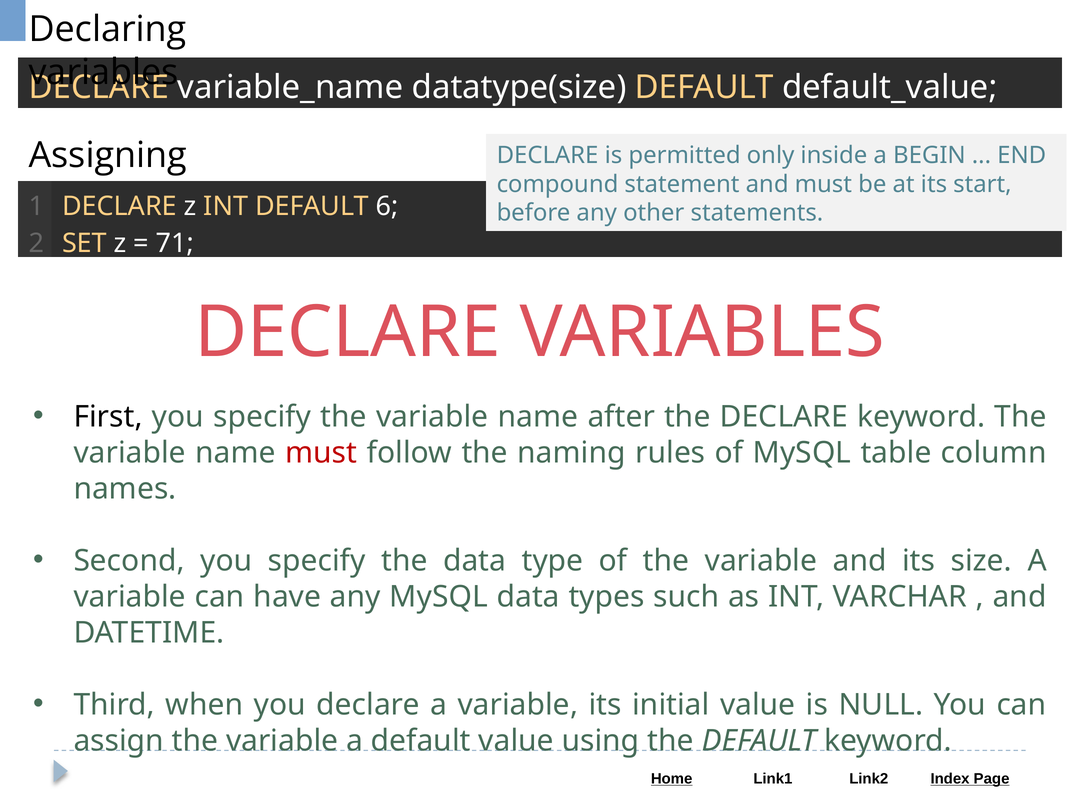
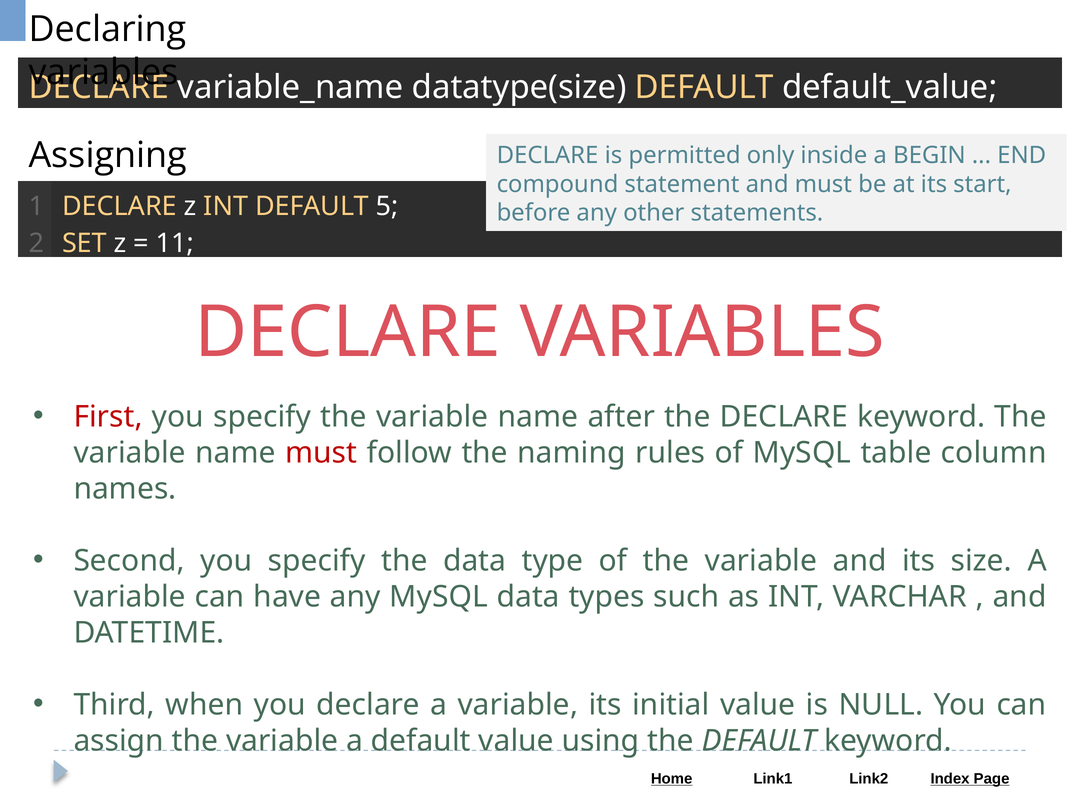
6: 6 -> 5 (387, 206)
71: 71 -> 11 (175, 243)
First colour: black -> red (108, 417)
